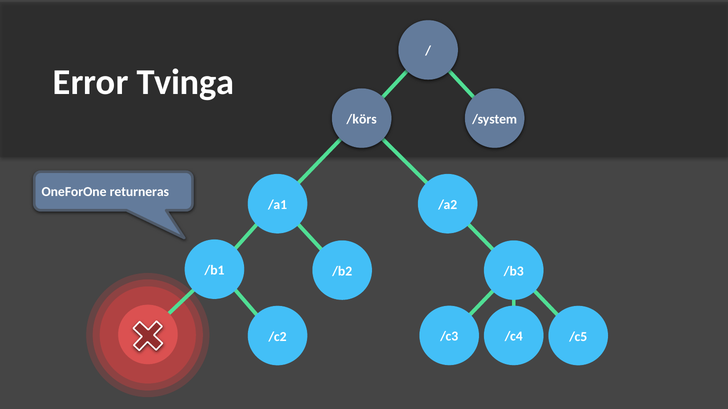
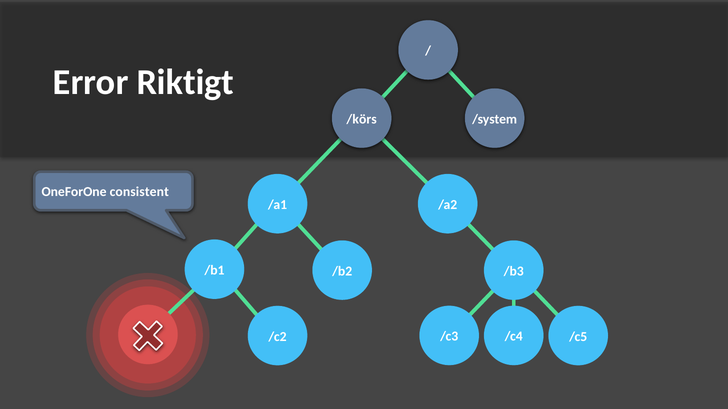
Tvinga: Tvinga -> Riktigt (185, 82)
returneras: returneras -> consistent (139, 192)
